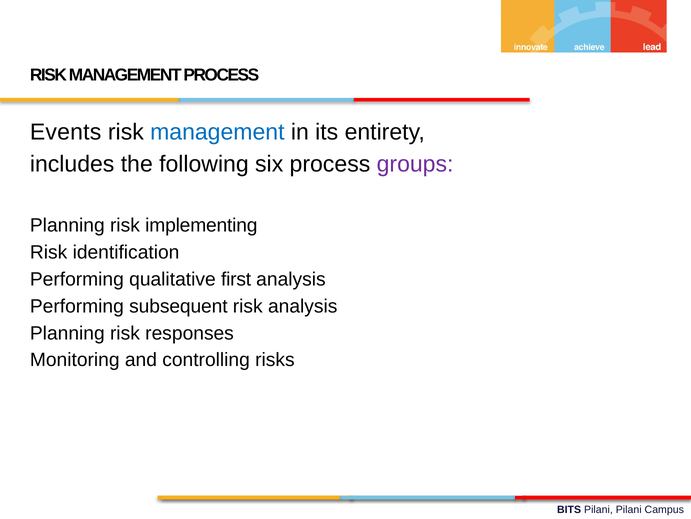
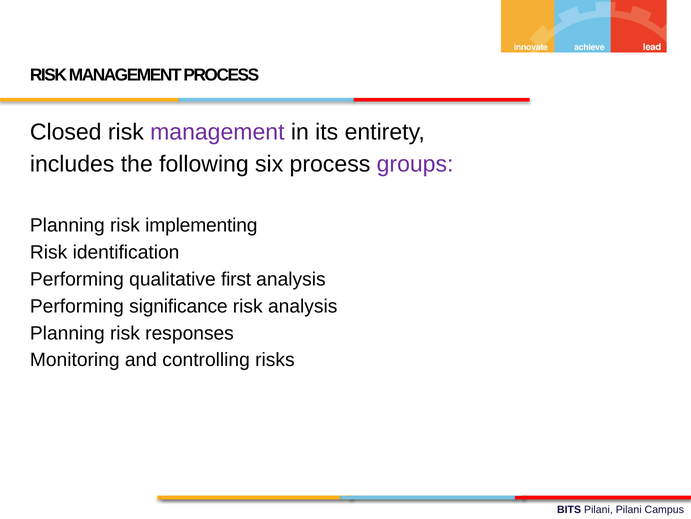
Events: Events -> Closed (66, 132)
management colour: blue -> purple (217, 132)
subsequent: subsequent -> significance (178, 306)
